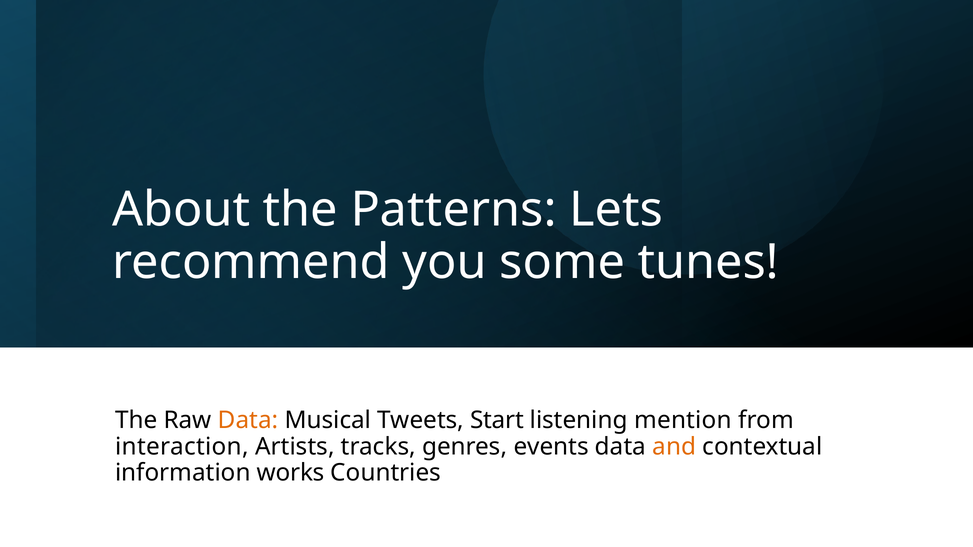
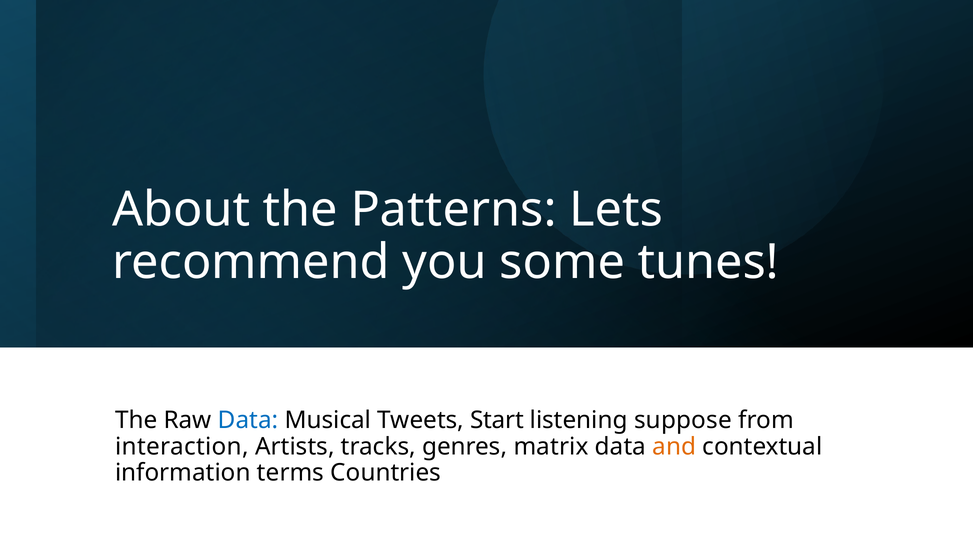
Data colour: orange -> blue (248, 421)
mention: mention -> suppose (683, 421)
events: events -> matrix (551, 447)
works: works -> terms (291, 473)
